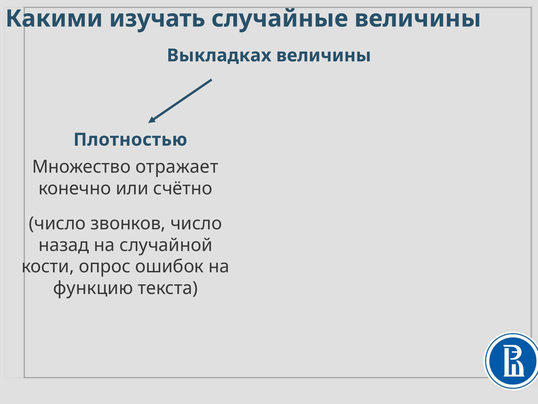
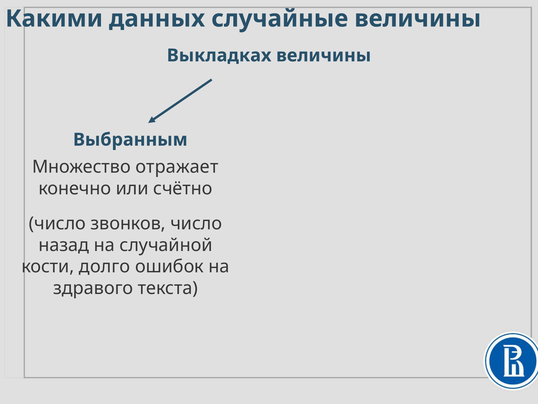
изучать: изучать -> данных (157, 19)
Плотностью: Плотностью -> Выбранным (130, 140)
опрос: опрос -> долго (105, 266)
функцию: функцию -> здравого (93, 288)
